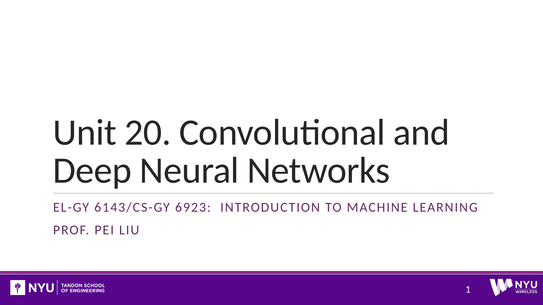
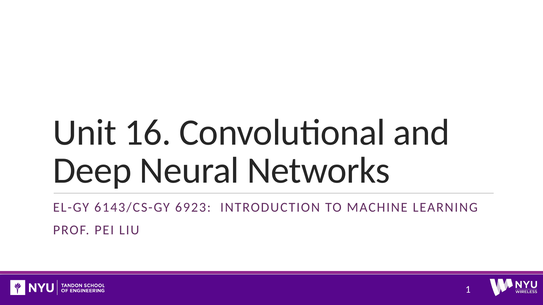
20: 20 -> 16 (148, 133)
